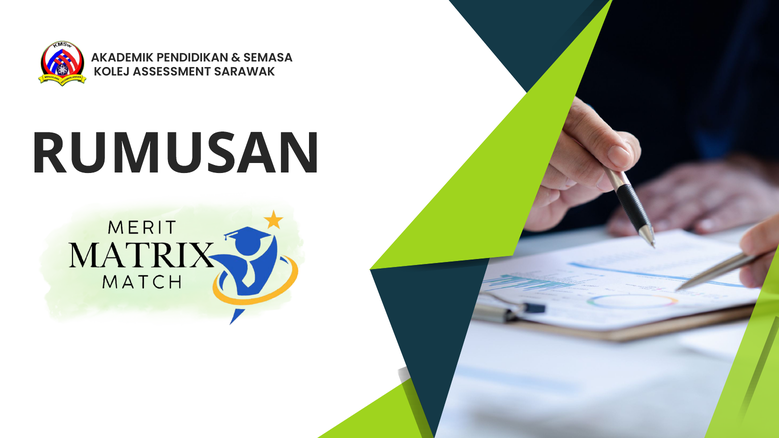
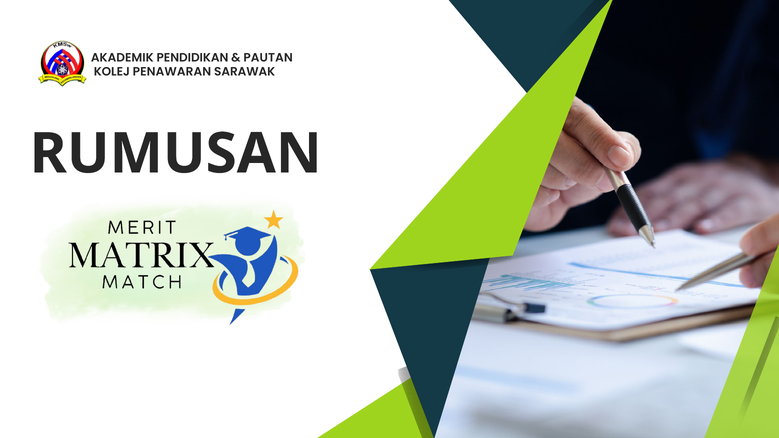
SEMASA: SEMASA -> PAUTAN (268, 58)
ASSESSMENT: ASSESSMENT -> PENAWARAN (172, 72)
